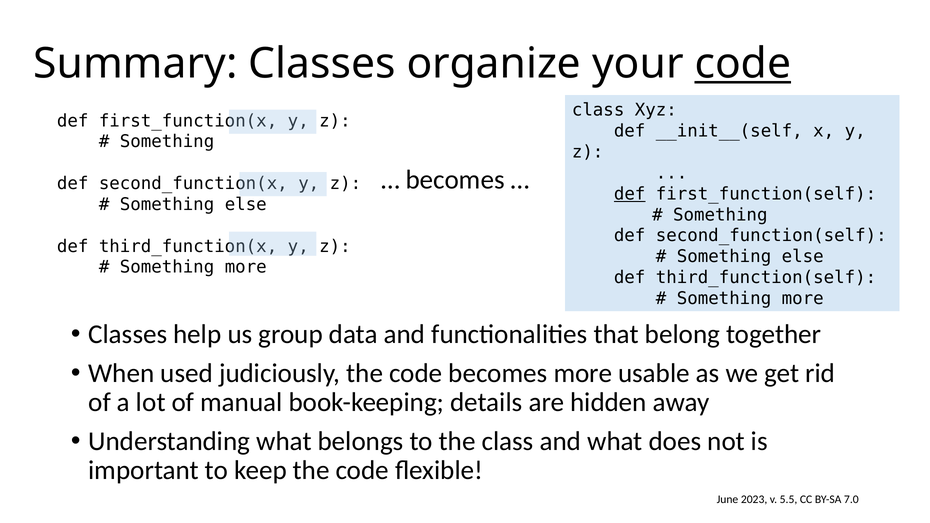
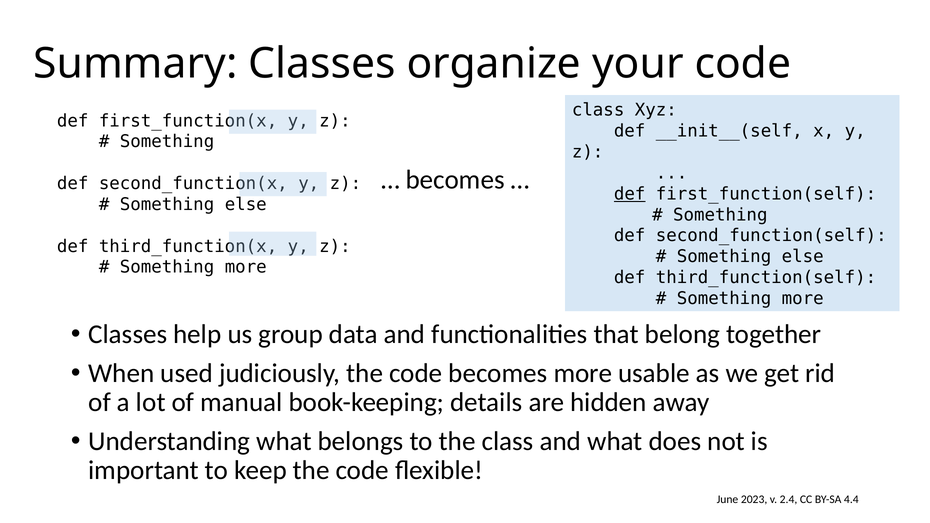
code underline: present -> none (743, 64)
5.5: 5.5 -> 2.4 (789, 499)
7.0: 7.0 -> 4.4 (851, 499)
